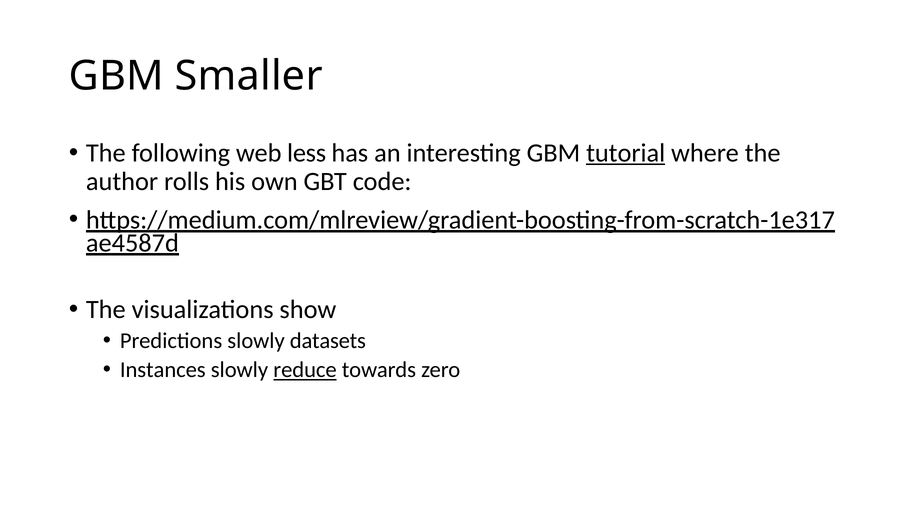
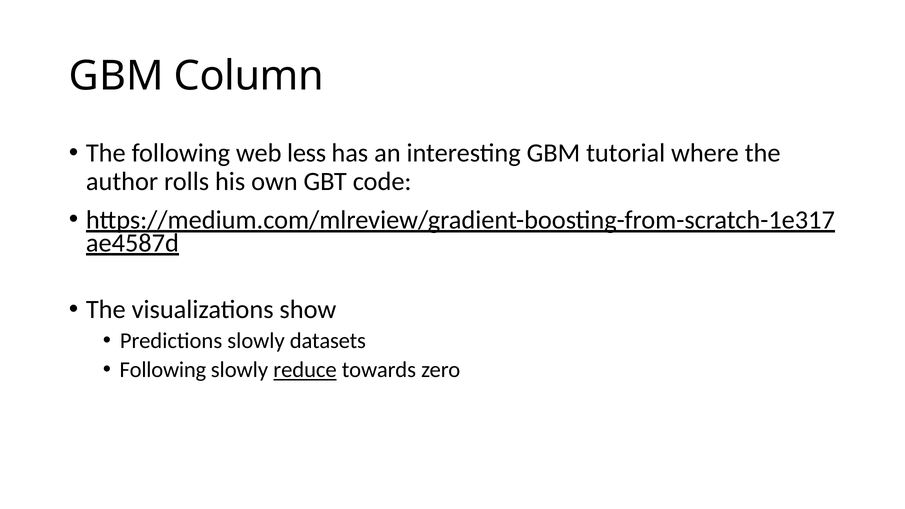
Smaller: Smaller -> Column (249, 76)
tutorial underline: present -> none (626, 153)
Instances: Instances -> Following (163, 370)
